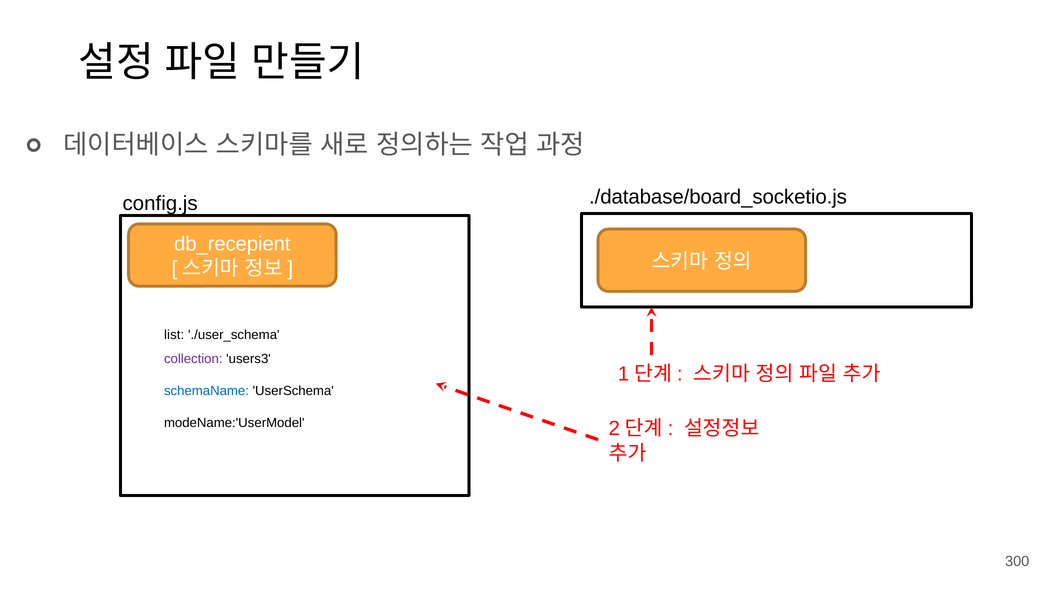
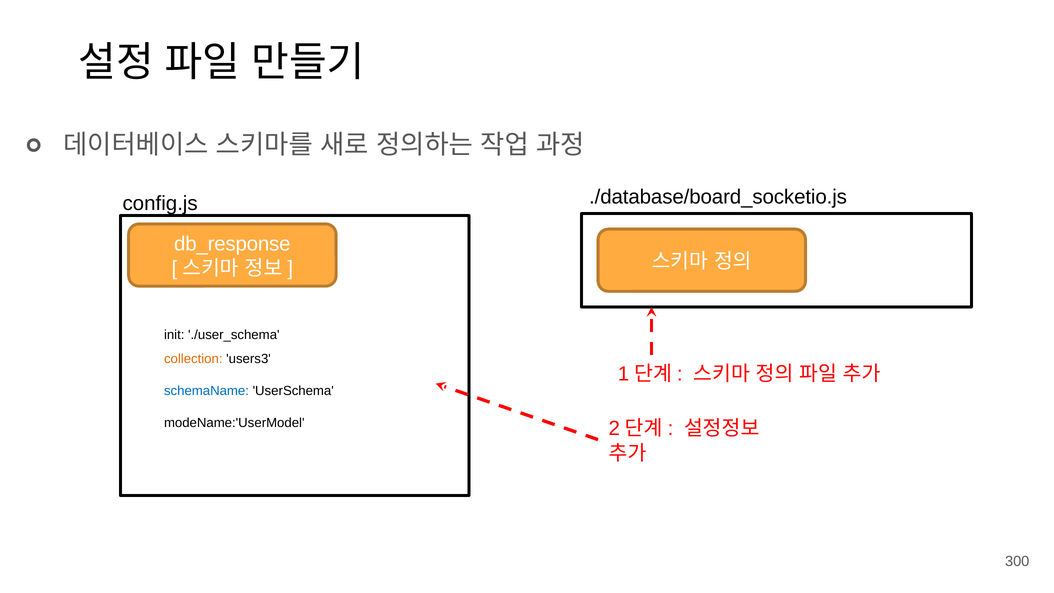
db_recepient: db_recepient -> db_response (232, 244)
list: list -> init (174, 335)
collection colour: purple -> orange (193, 359)
